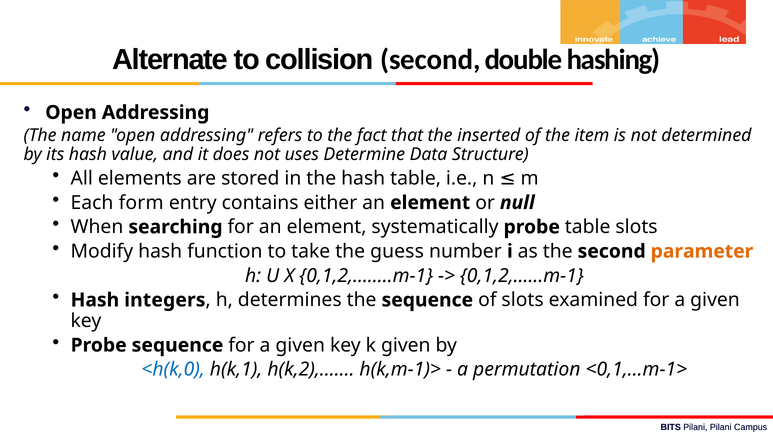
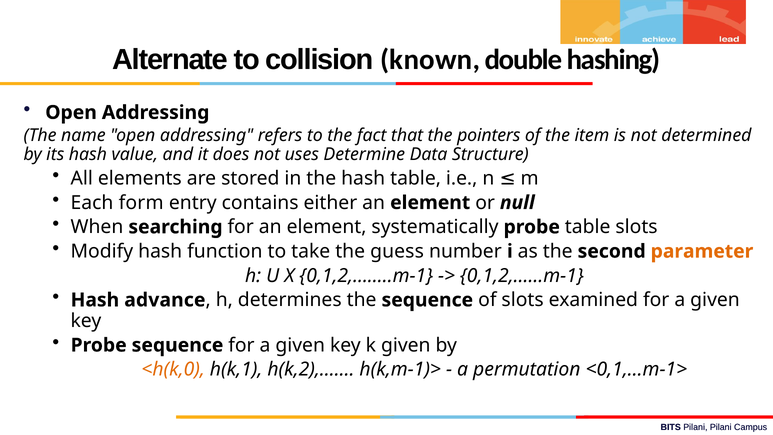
collision second: second -> known (430, 60)
inserted: inserted -> pointers (489, 135)
integers: integers -> advance (165, 300)
<h(k,0 colour: blue -> orange (173, 369)
